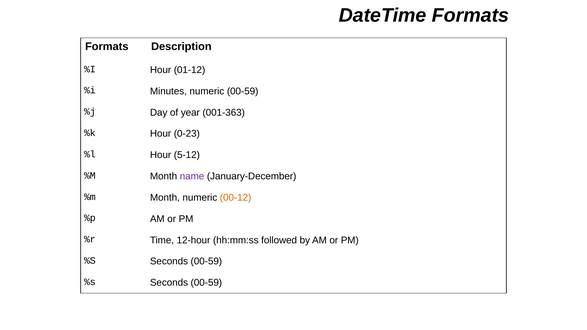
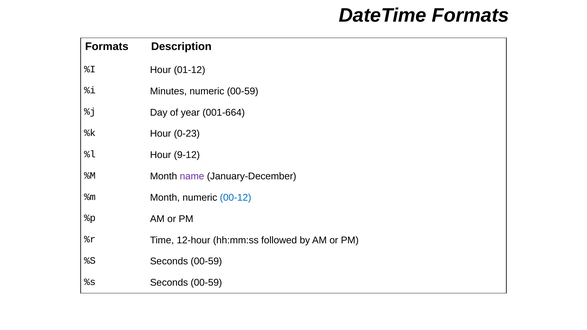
001-363: 001-363 -> 001-664 (224, 113)
5-12: 5-12 -> 9-12 (187, 155)
00-12 colour: orange -> blue (236, 198)
